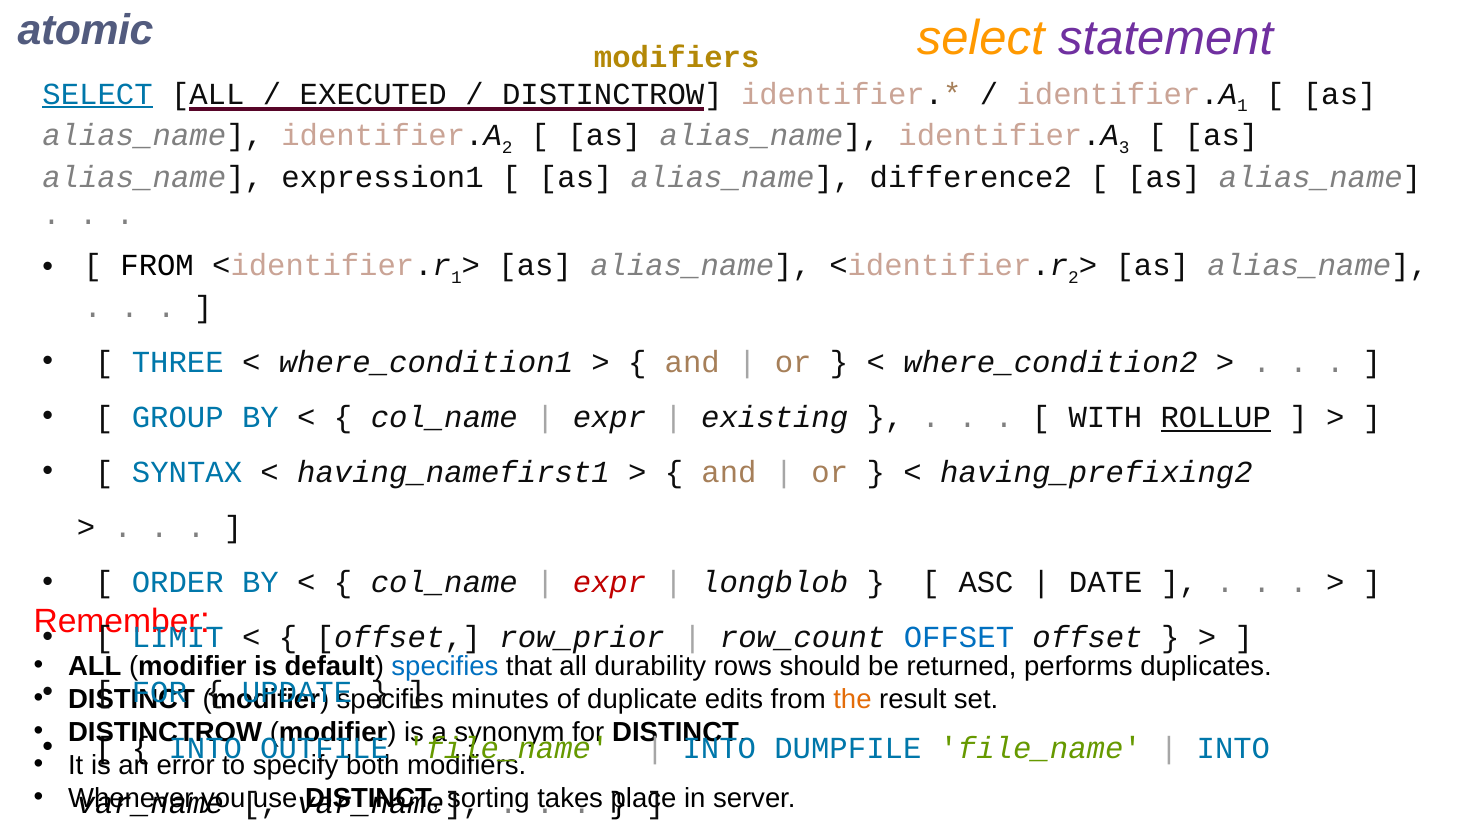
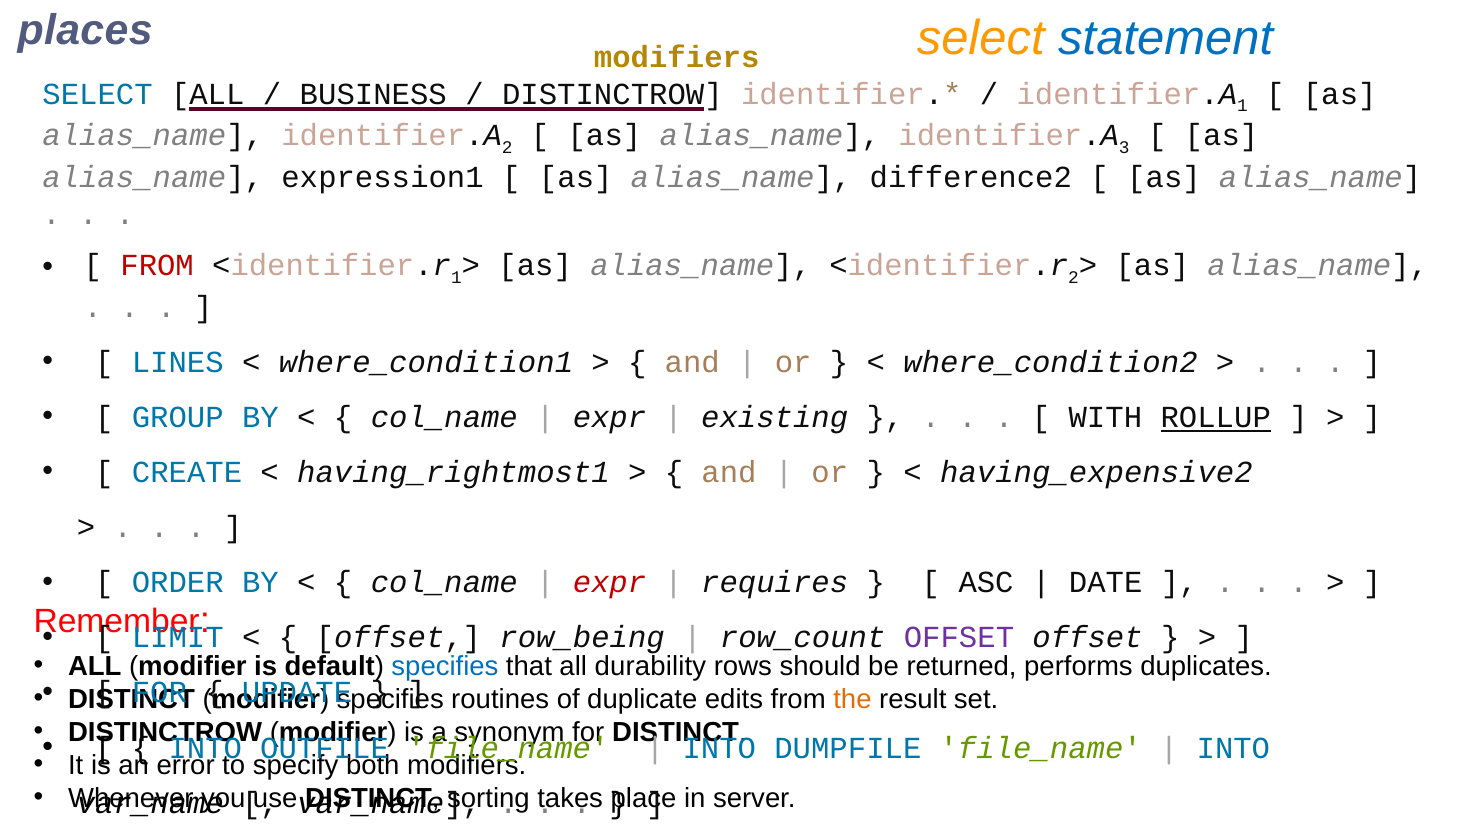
atomic: atomic -> places (85, 31)
statement colour: purple -> blue (1166, 38)
SELECT underline: present -> none (98, 94)
EXECUTED: EXECUTED -> BUSINESS (373, 94)
FROM colour: black -> red (157, 266)
THREE: THREE -> LINES (178, 362)
SYNTAX: SYNTAX -> CREATE (187, 472)
having_namefirst1: having_namefirst1 -> having_rightmost1 (453, 472)
having_prefixing2: having_prefixing2 -> having_expensive2 (1096, 472)
longblob: longblob -> requires (775, 583)
row_prior: row_prior -> row_being (582, 638)
OFFSET colour: blue -> purple (959, 638)
minutes: minutes -> routines (500, 699)
